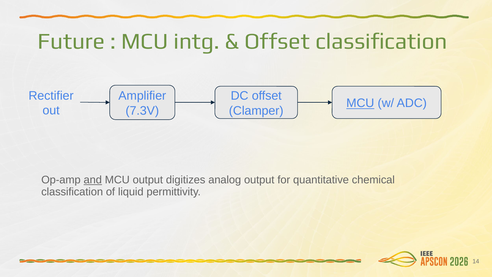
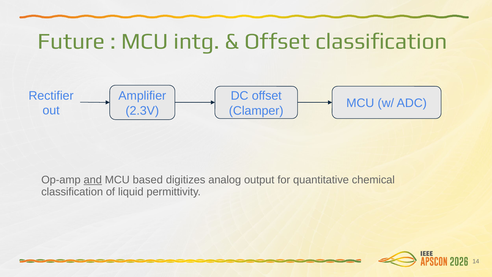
MCU underline: present -> none (360, 103)
7.3V: 7.3V -> 2.3V (142, 111)
MCU output: output -> based (148, 180)
